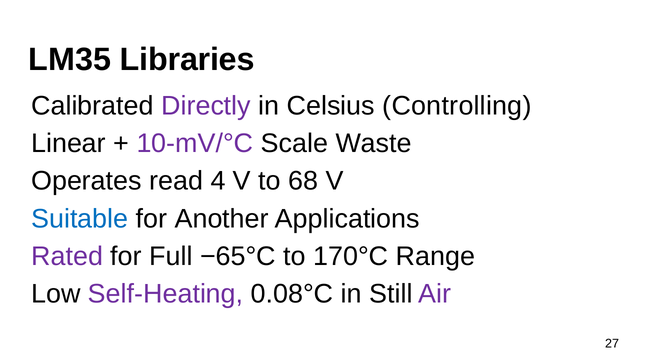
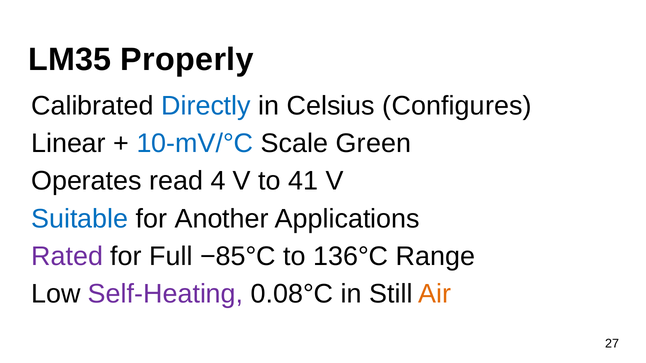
Libraries: Libraries -> Properly (187, 60)
Directly colour: purple -> blue (206, 106)
Controlling: Controlling -> Configures (457, 106)
10-mV/°C colour: purple -> blue (195, 144)
Waste: Waste -> Green (374, 144)
68: 68 -> 41 (303, 181)
−65°C: −65°C -> −85°C (238, 257)
170°C: 170°C -> 136°C (351, 257)
Air colour: purple -> orange (435, 294)
